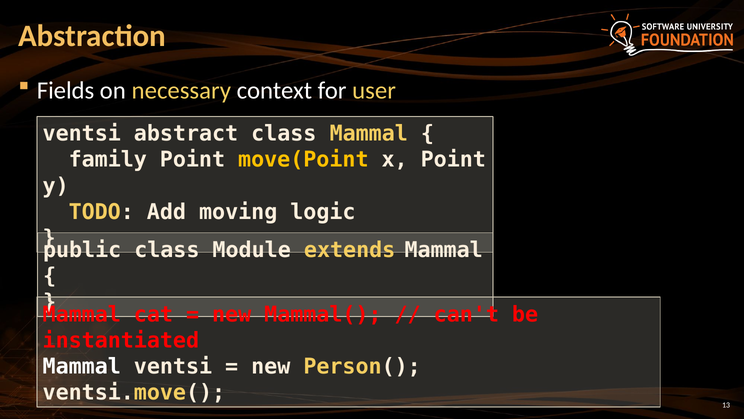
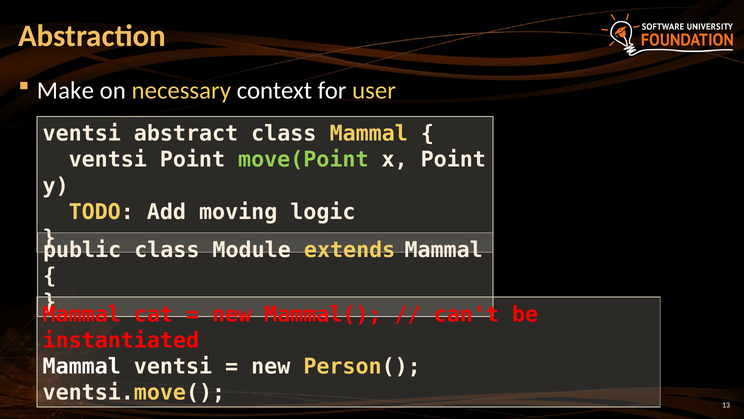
Fields: Fields -> Make (65, 91)
family: family -> ventsi (108, 160)
move(Point colour: yellow -> light green (303, 160)
